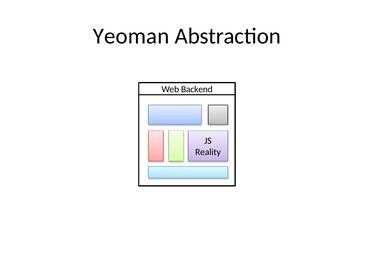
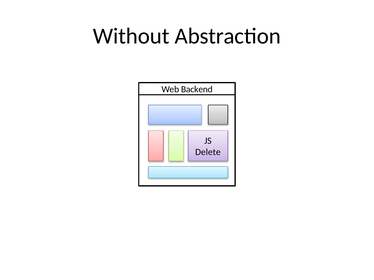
Yeoman: Yeoman -> Without (131, 36)
Reality: Reality -> Delete (208, 152)
